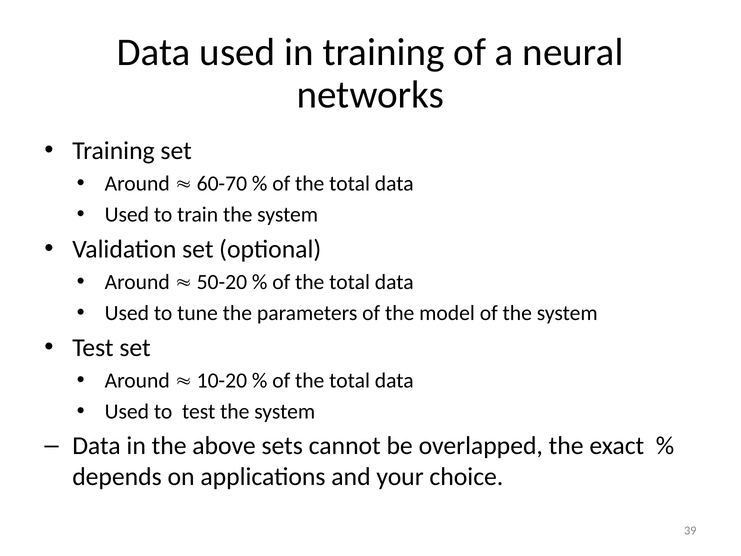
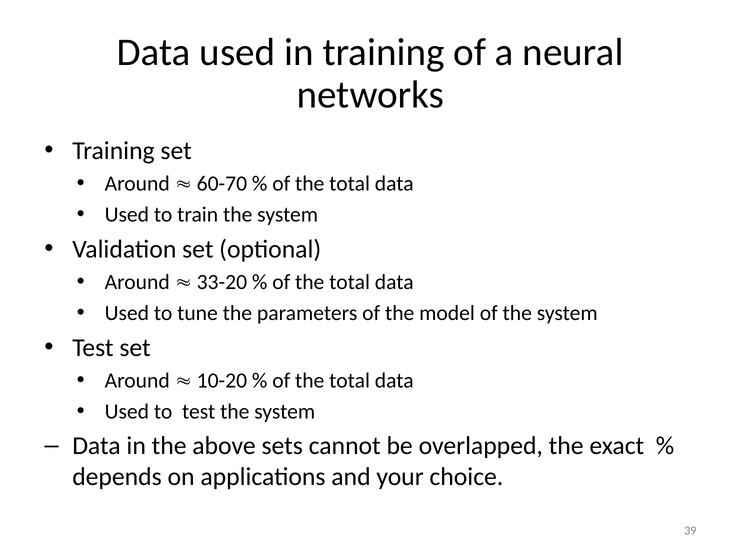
50-20: 50-20 -> 33-20 (222, 282)
